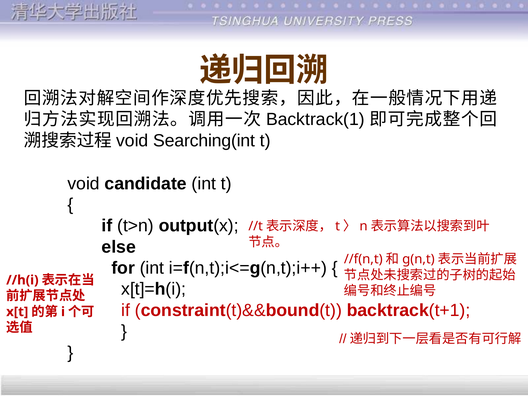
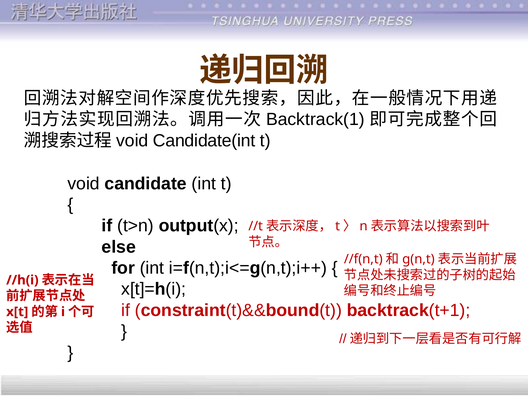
Searching(int: Searching(int -> Candidate(int (204, 141)
